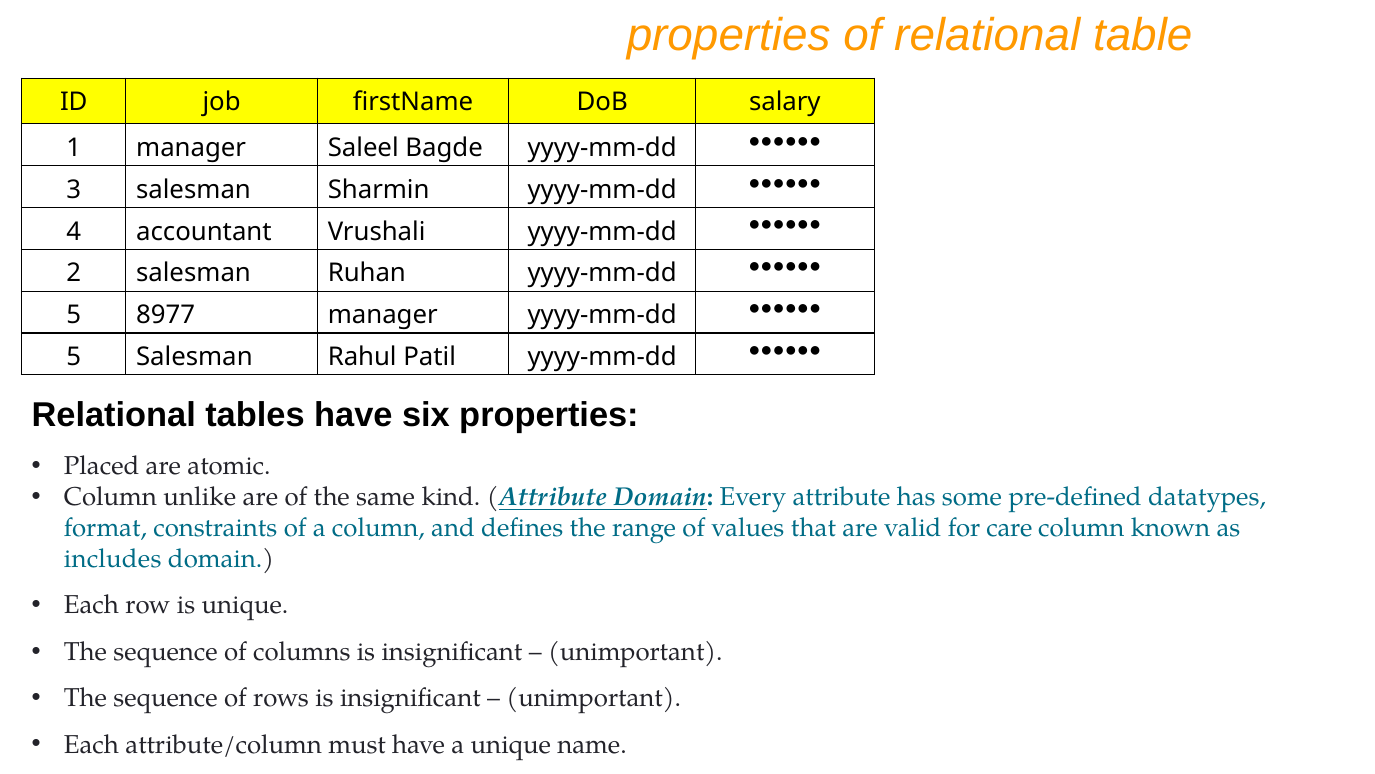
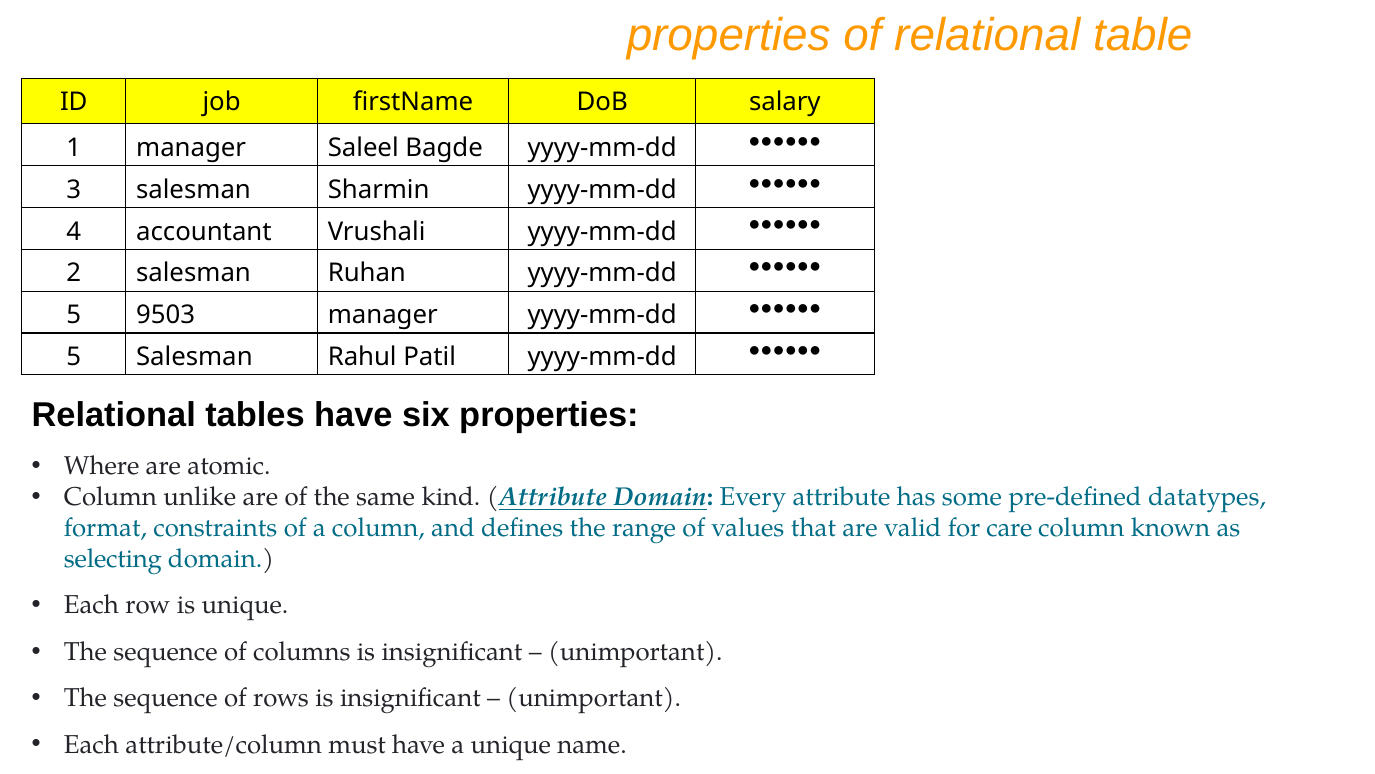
8977: 8977 -> 9503 (166, 315)
Placed: Placed -> Where (102, 466)
includes: includes -> selecting (113, 559)
